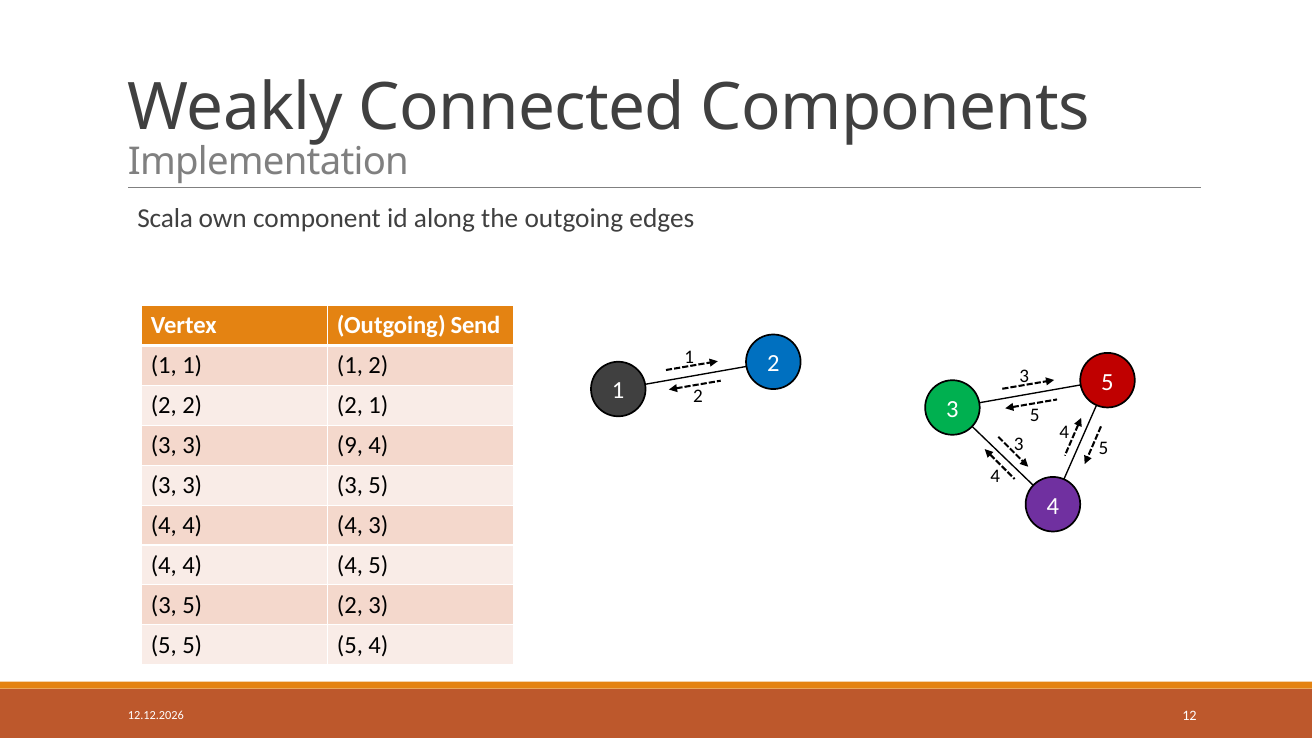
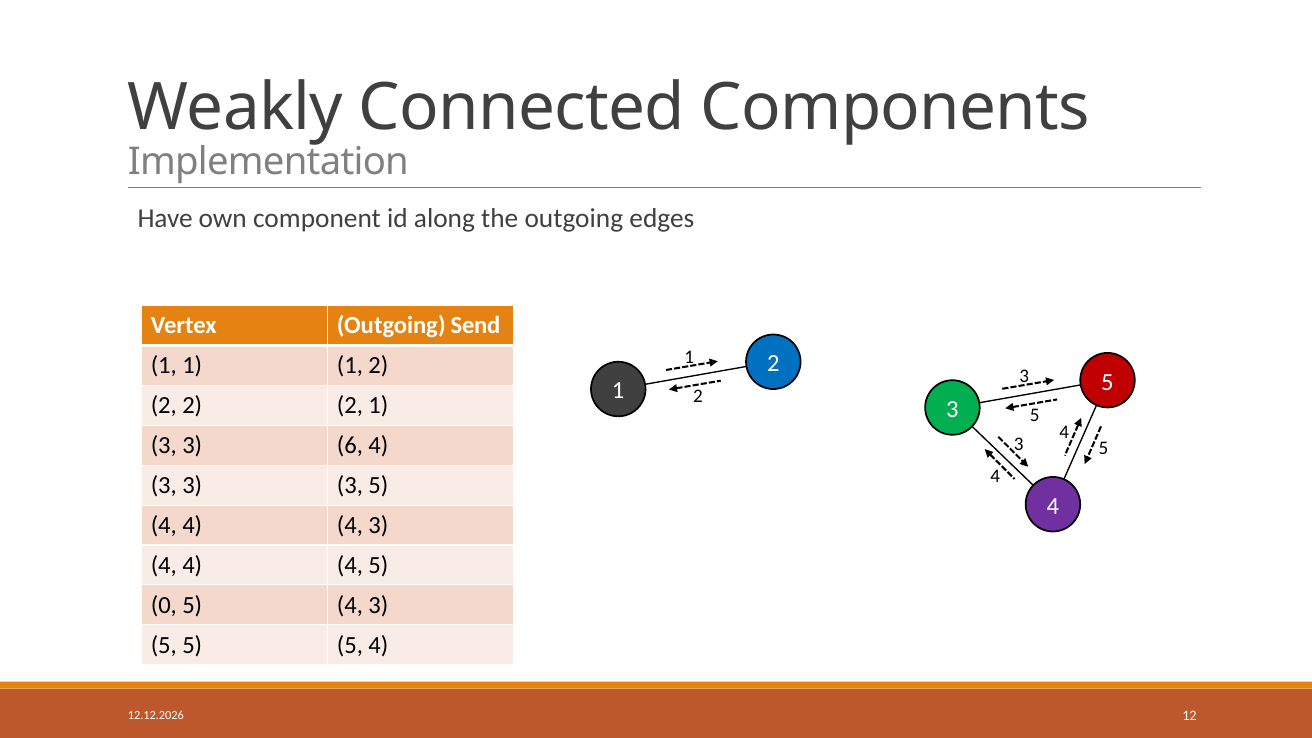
Scala: Scala -> Have (165, 218)
9: 9 -> 6 (350, 446)
3: 3 -> 0 (164, 605)
2: 2 -> 4 (350, 605)
